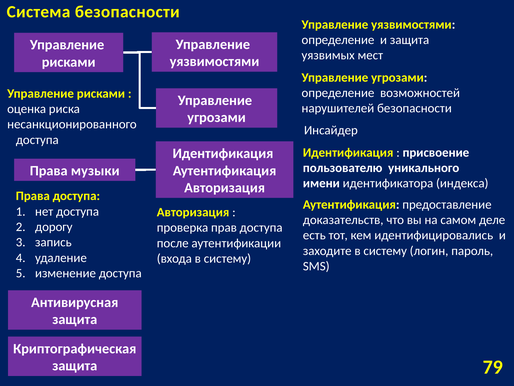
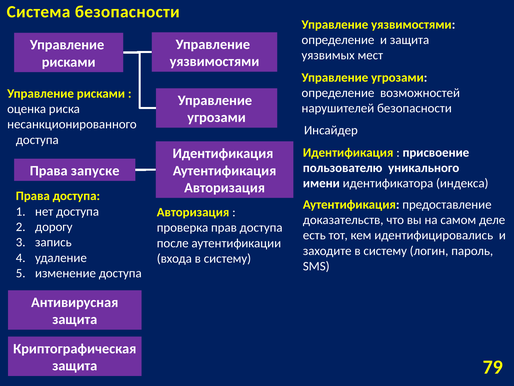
музыки: музыки -> запуске (95, 171)
